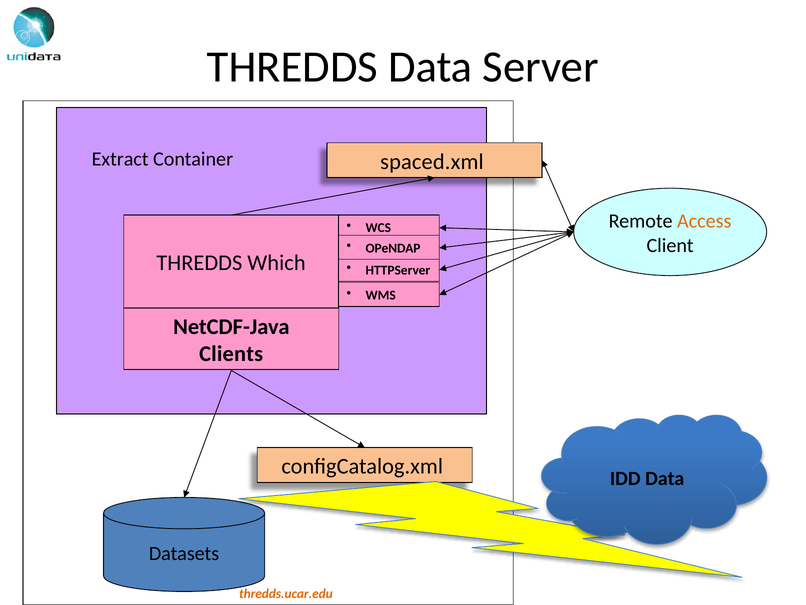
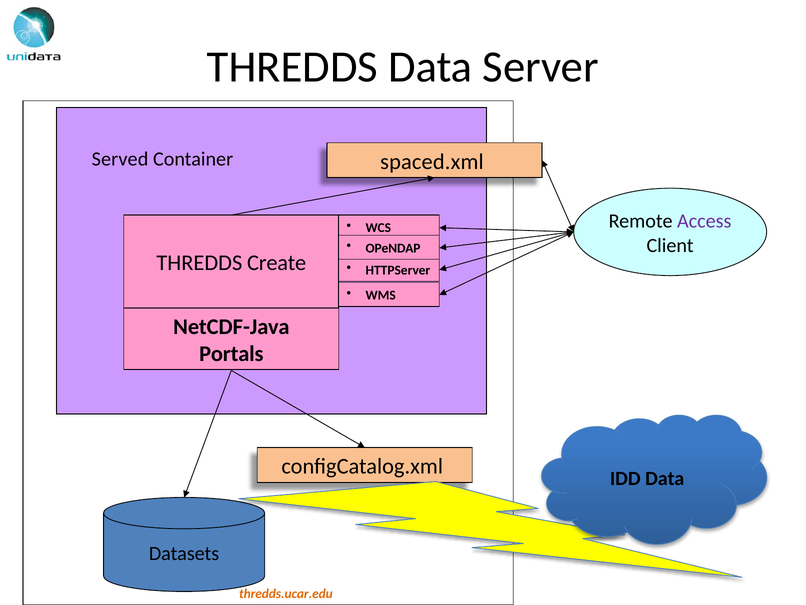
Extract: Extract -> Served (120, 159)
Access colour: orange -> purple (704, 221)
Which: Which -> Create (277, 263)
Clients: Clients -> Portals (231, 354)
